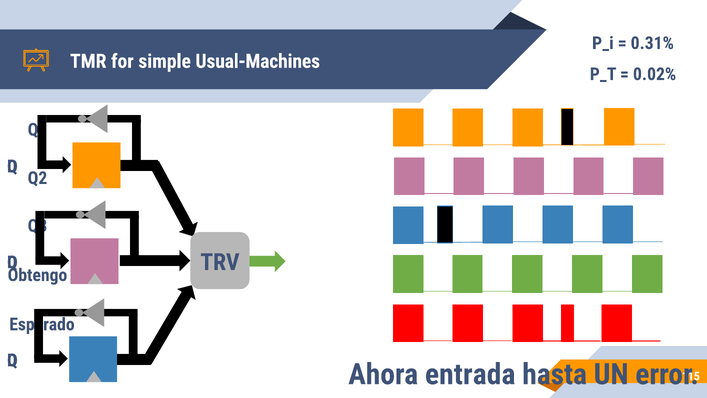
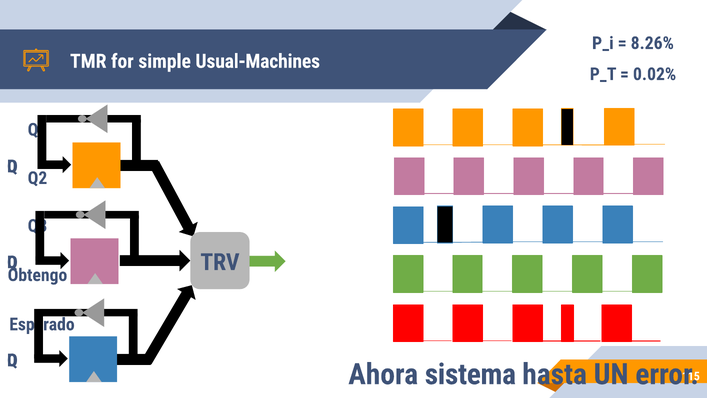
0.31%: 0.31% -> 8.26% (652, 43)
entrada: entrada -> sistema (470, 374)
